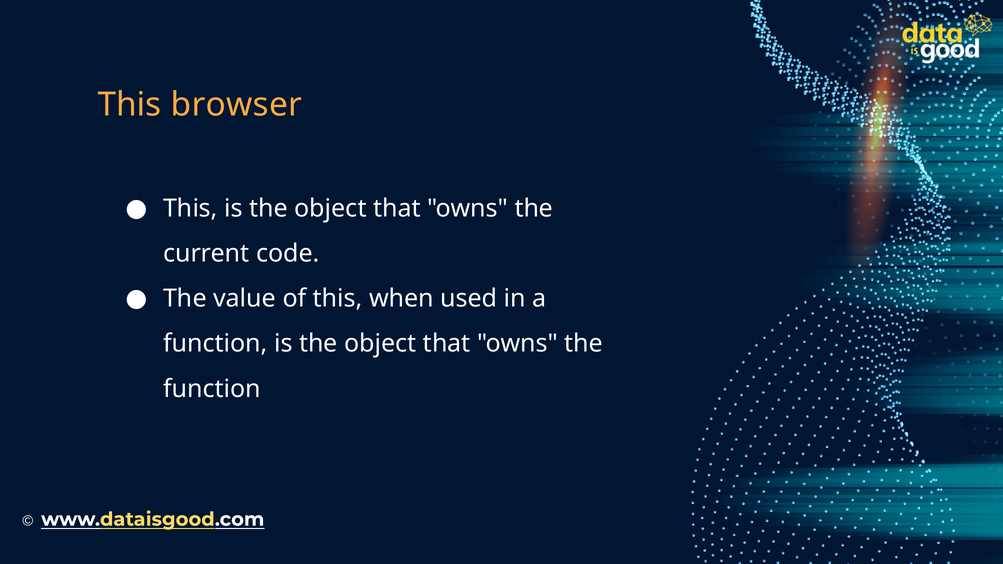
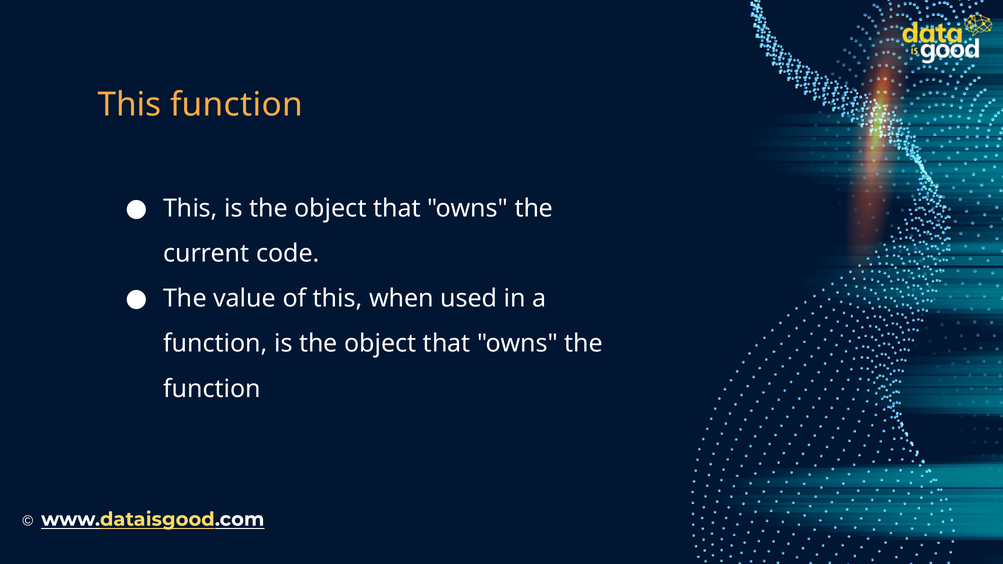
This browser: browser -> function (237, 105)
